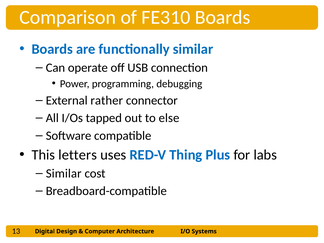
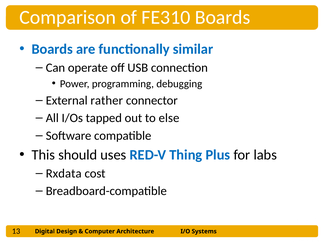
letters: letters -> should (78, 155)
Similar: Similar -> Rxdata (64, 173)
